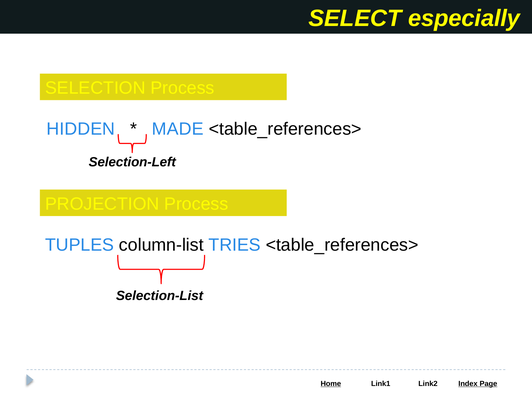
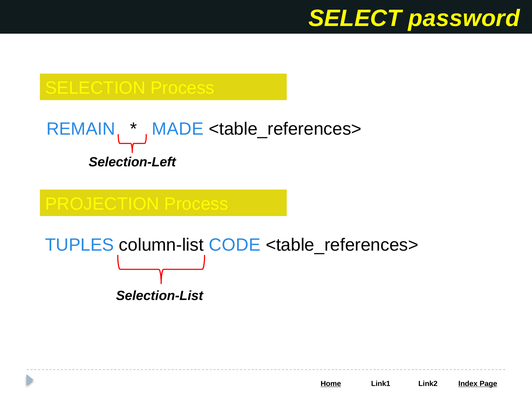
especially: especially -> password (464, 18)
HIDDEN: HIDDEN -> REMAIN (81, 129)
TRIES: TRIES -> CODE (235, 245)
